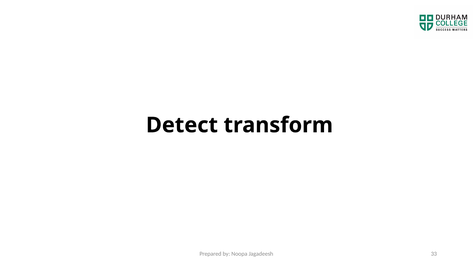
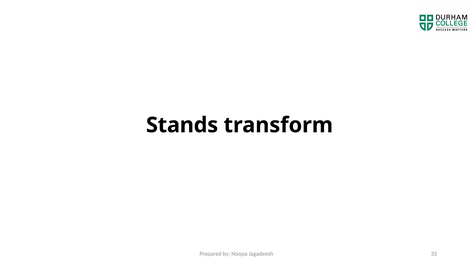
Detect: Detect -> Stands (182, 125)
